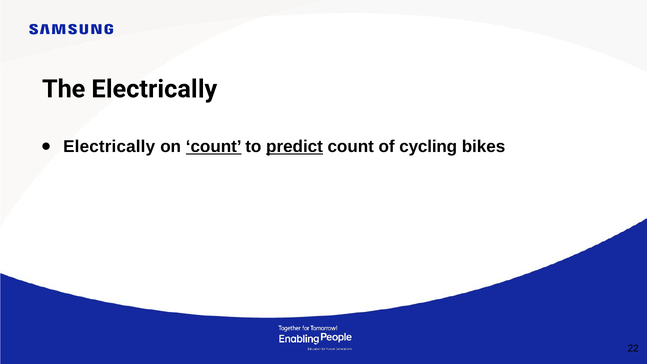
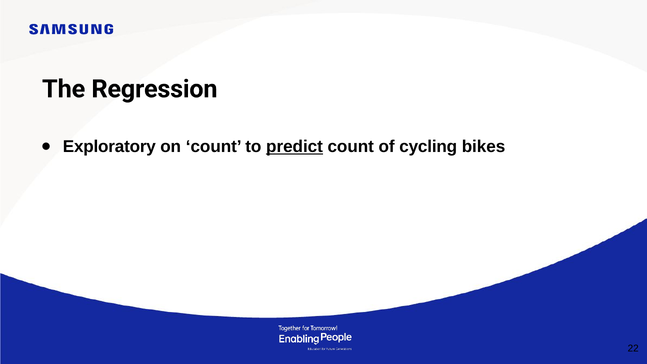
The Electrically: Electrically -> Regression (154, 89)
Electrically: Electrically -> Exploratory (109, 146)
count underline: present -> none (214, 146)
